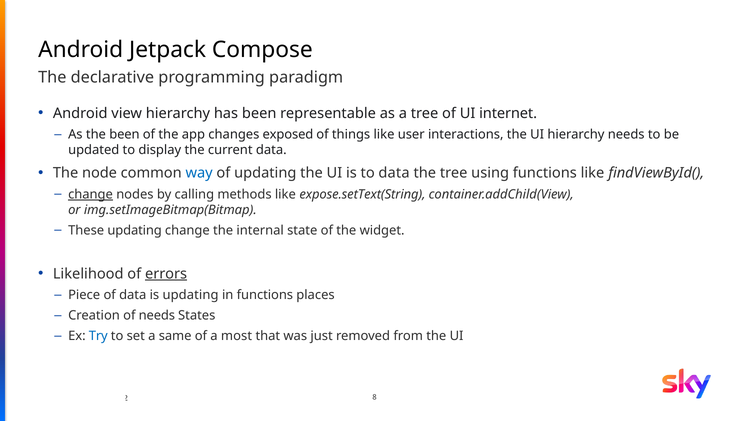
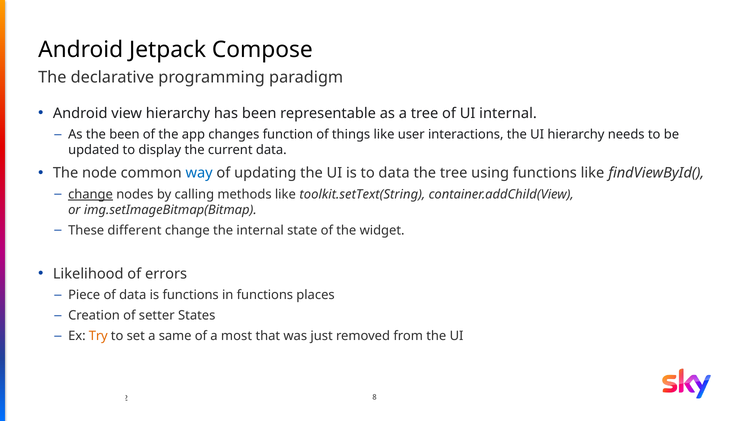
UI internet: internet -> internal (508, 113)
changes exposed: exposed -> function (288, 135)
expose.setText(String: expose.setText(String -> toolkit.setText(String (362, 194)
These updating: updating -> different (134, 231)
errors underline: present -> none (166, 274)
is updating: updating -> functions (191, 295)
of needs: needs -> setter (157, 316)
Try colour: blue -> orange (98, 336)
